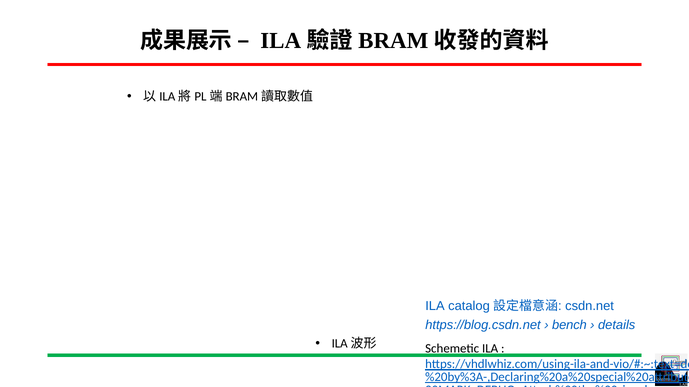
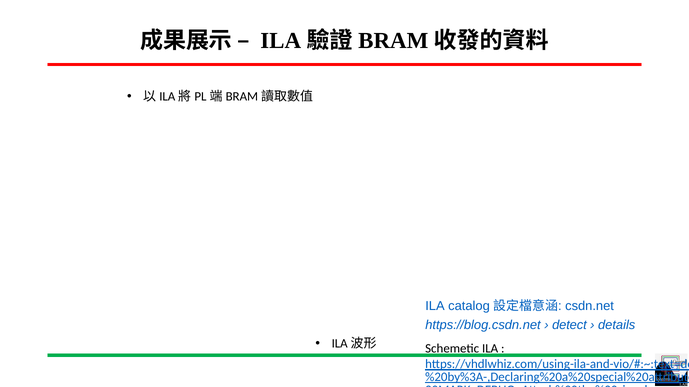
bench: bench -> detect (569, 325)
